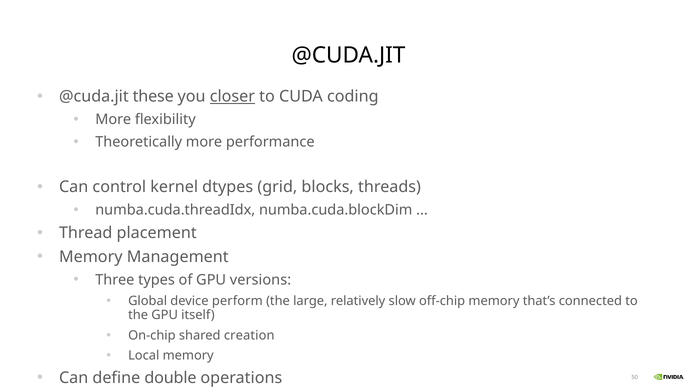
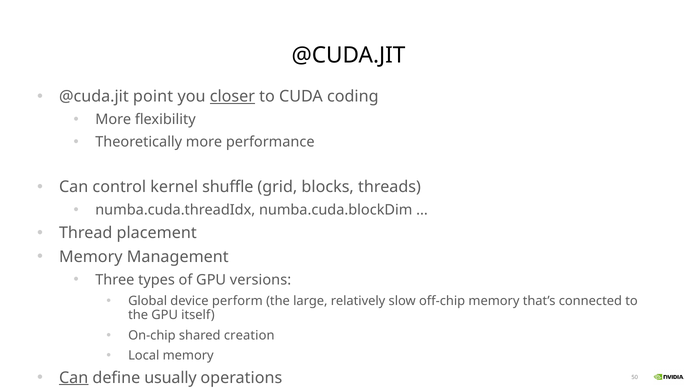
these: these -> point (153, 97)
dtypes: dtypes -> shuffle (228, 187)
Can underline: none -> present (74, 378)
double: double -> usually (170, 378)
